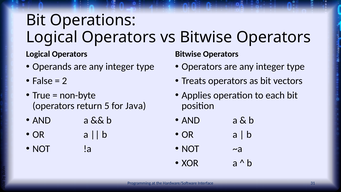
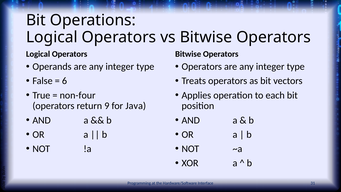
2: 2 -> 6 (65, 81)
non-byte: non-byte -> non-four (78, 95)
5: 5 -> 9 (107, 106)
